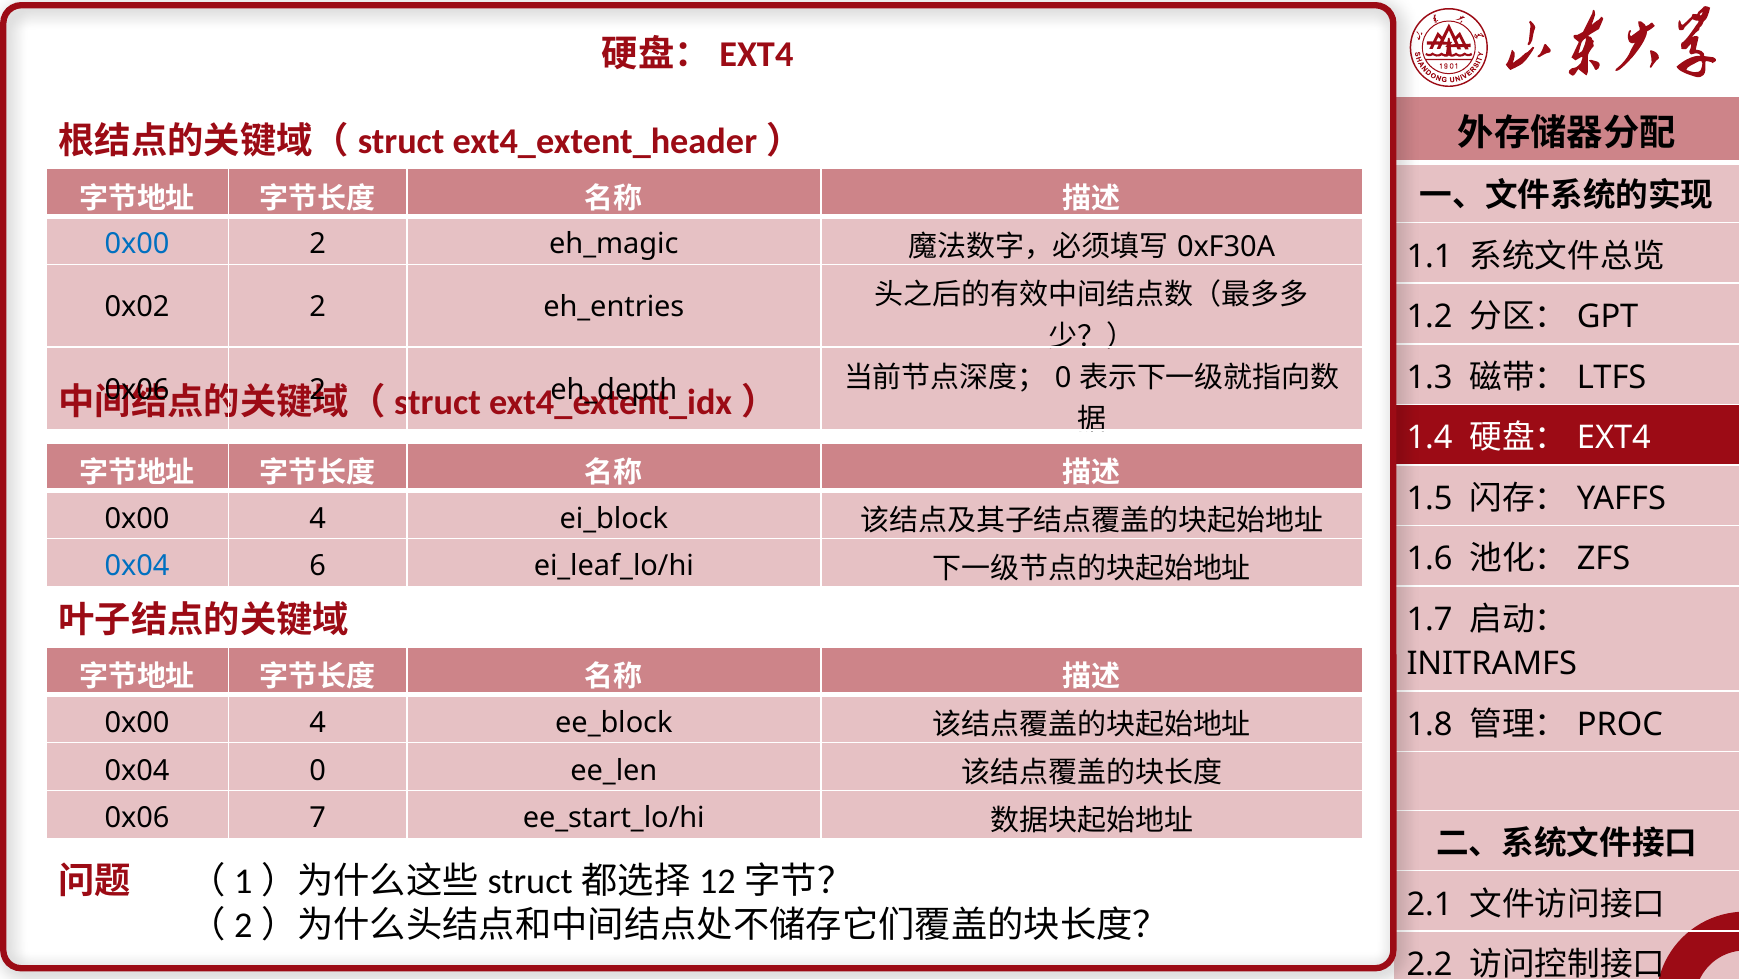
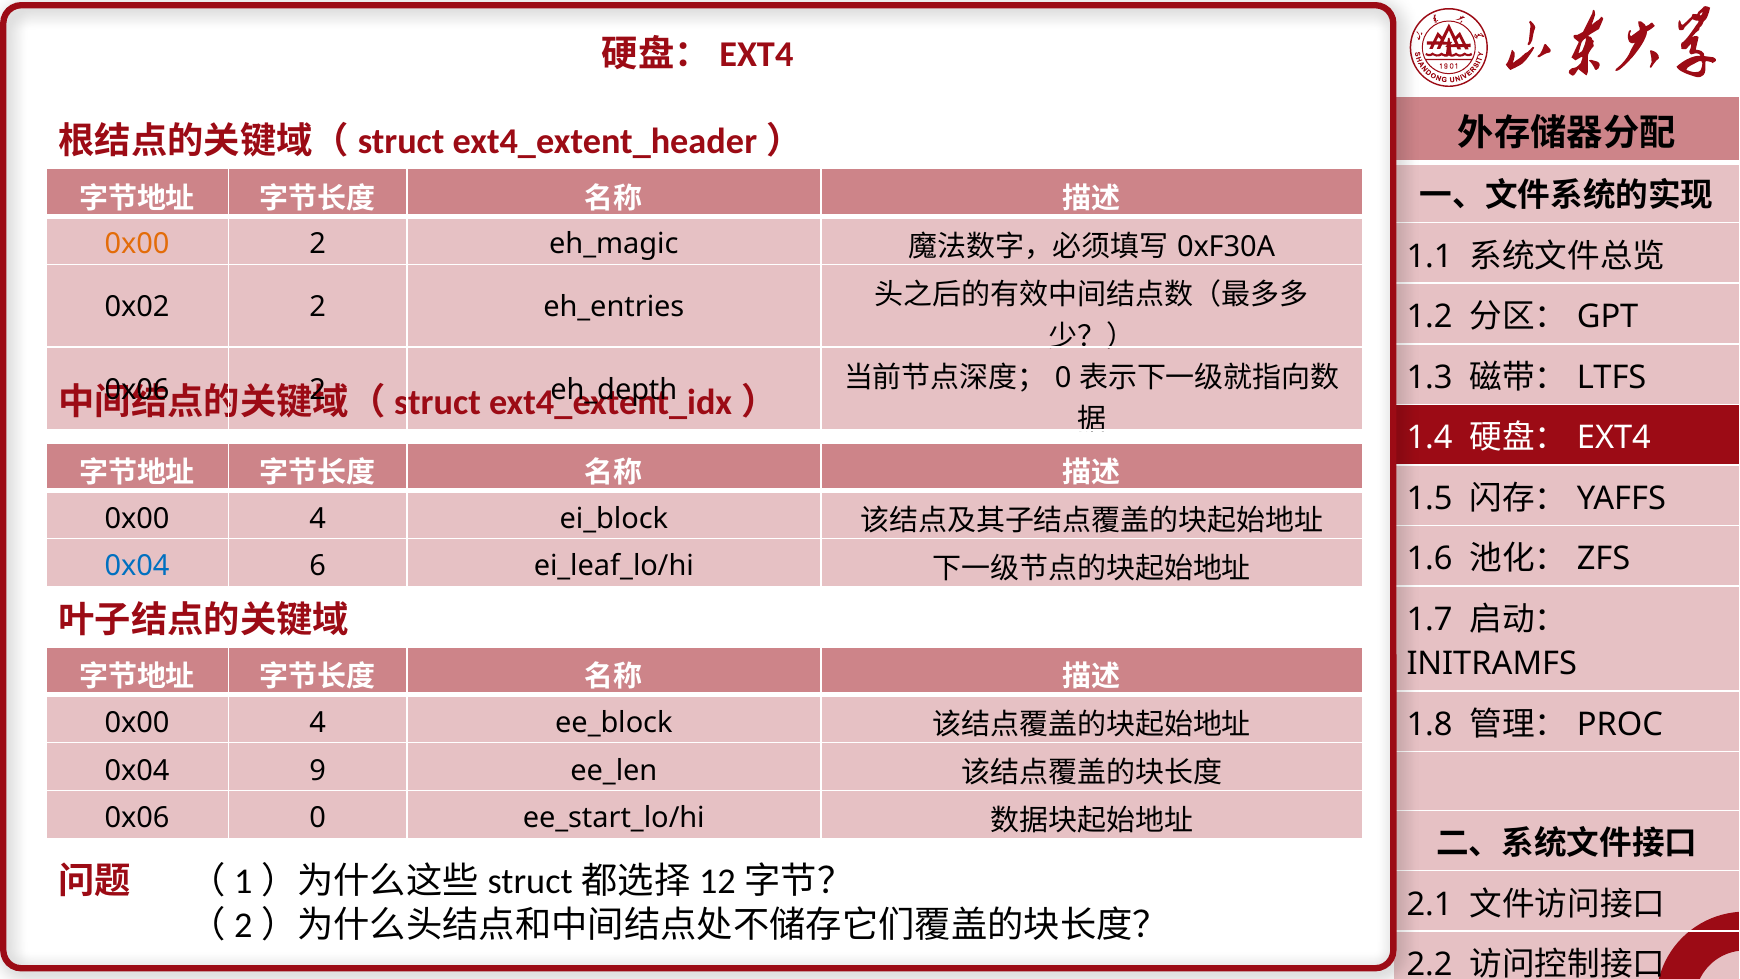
0x00 colour: blue -> orange (137, 244)
0x04 0: 0 -> 9 (318, 770)
0x06 7: 7 -> 0 (318, 818)
